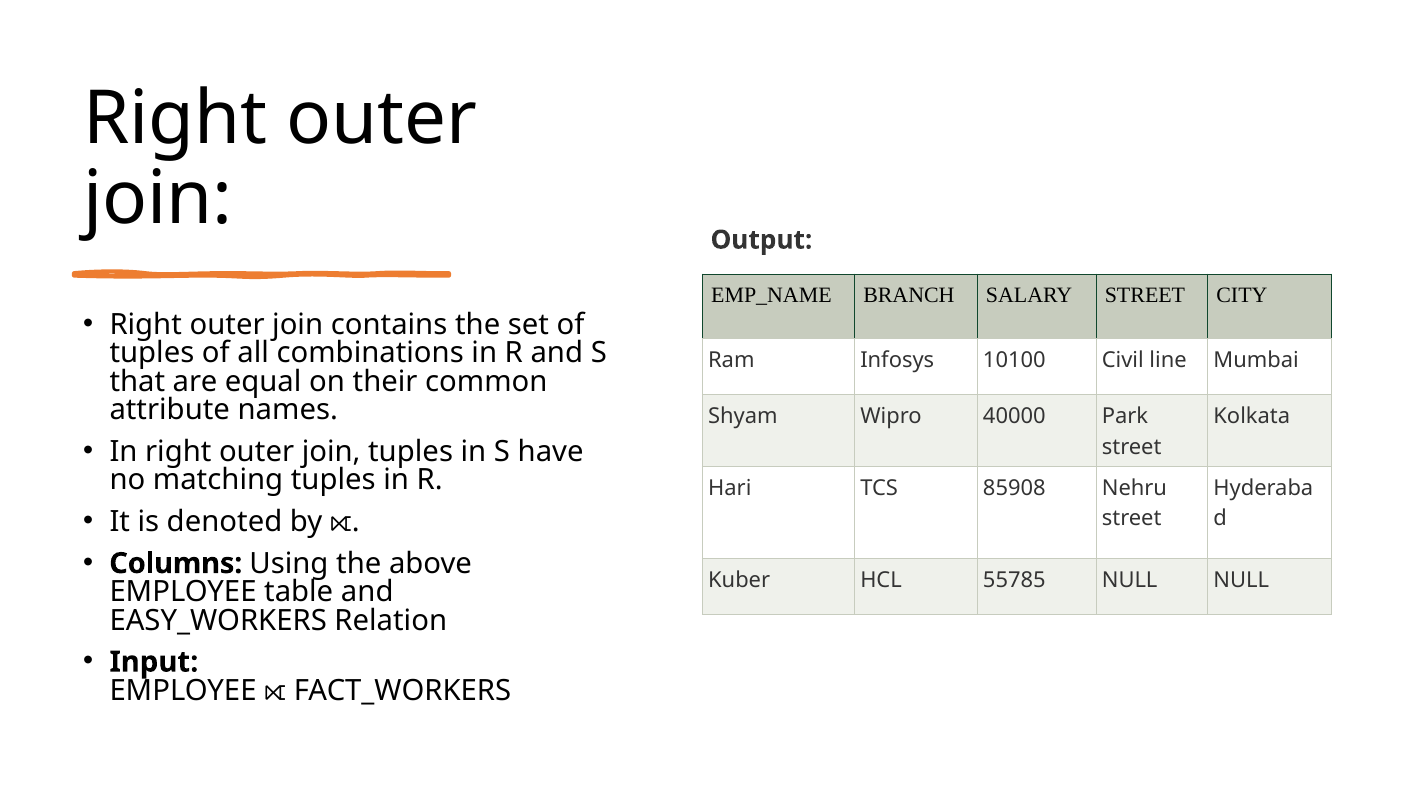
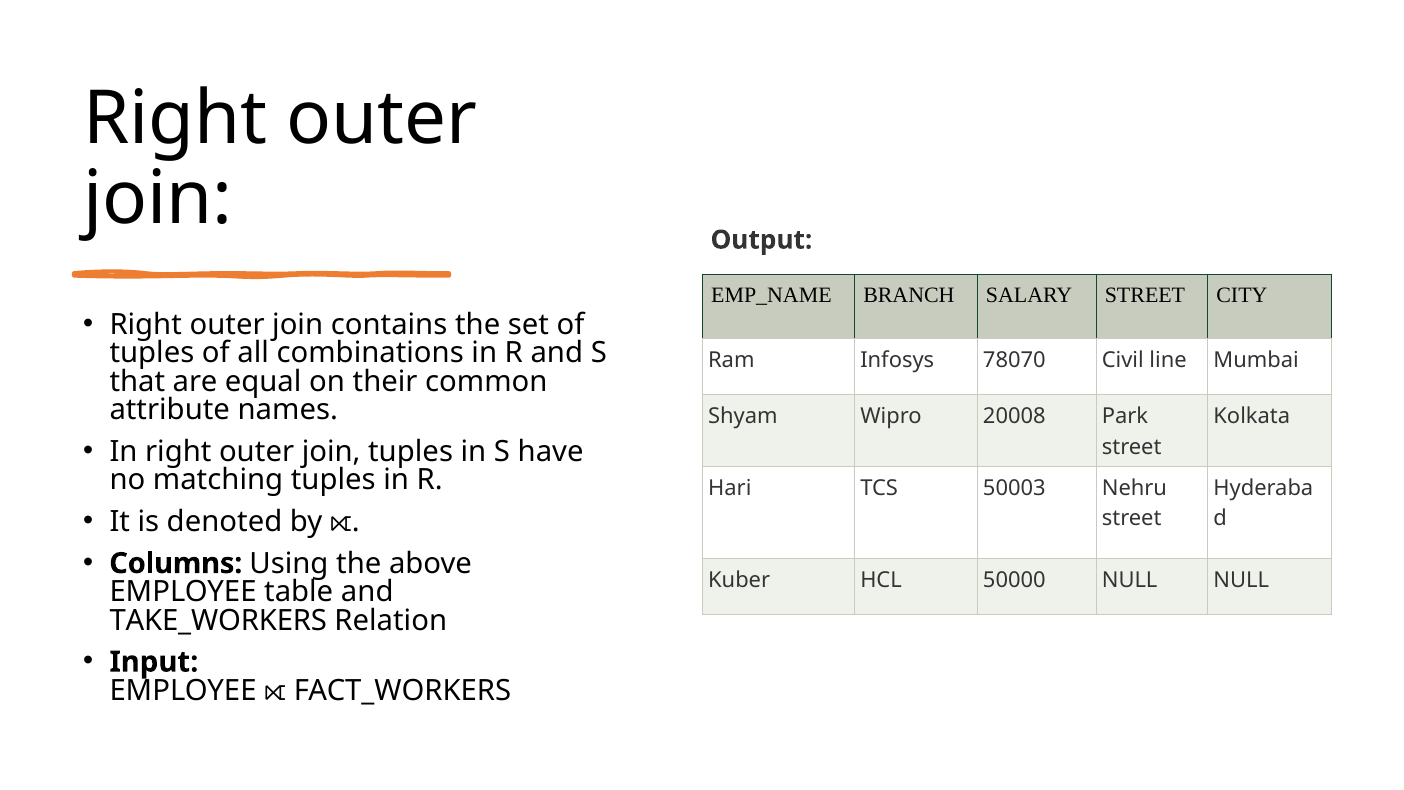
10100: 10100 -> 78070 (1014, 360)
40000: 40000 -> 20008 (1014, 417)
85908: 85908 -> 50003 (1014, 488)
55785: 55785 -> 50000 (1014, 580)
EASY_WORKERS: EASY_WORKERS -> TAKE_WORKERS (218, 620)
